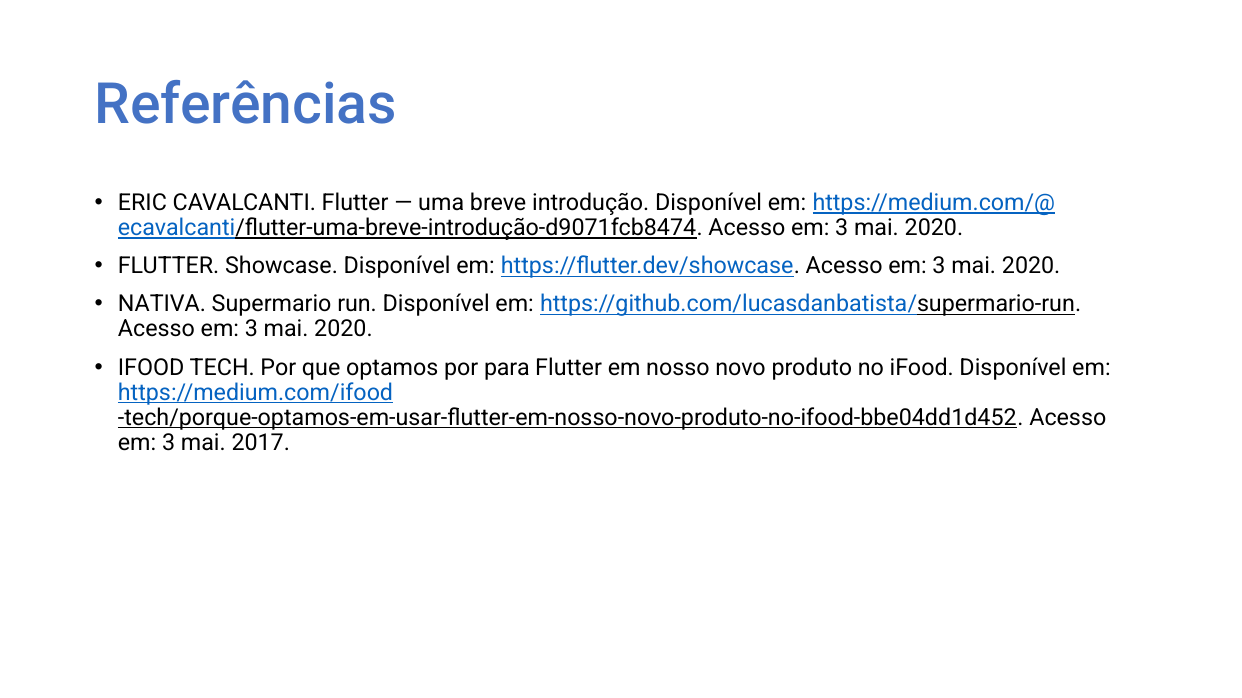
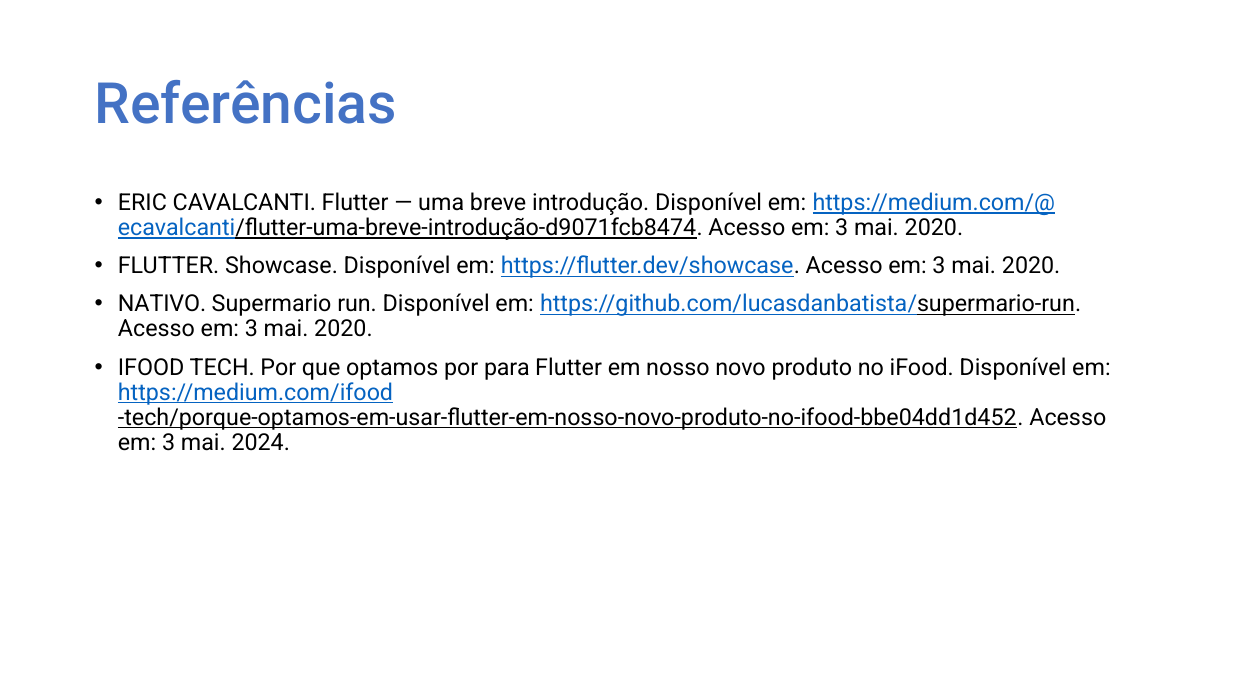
NATIVA: NATIVA -> NATIVO (162, 304)
2017: 2017 -> 2024 (261, 443)
